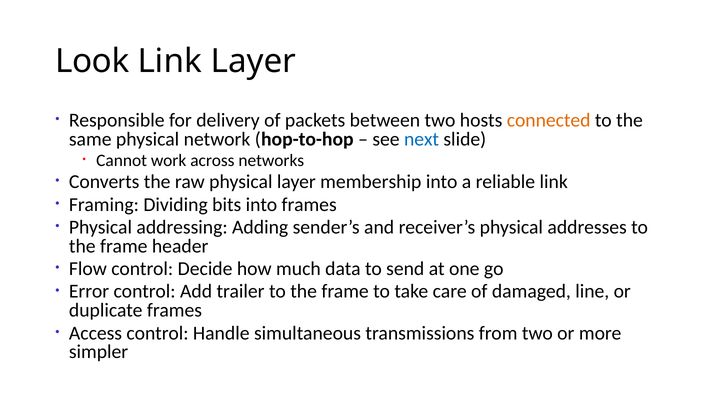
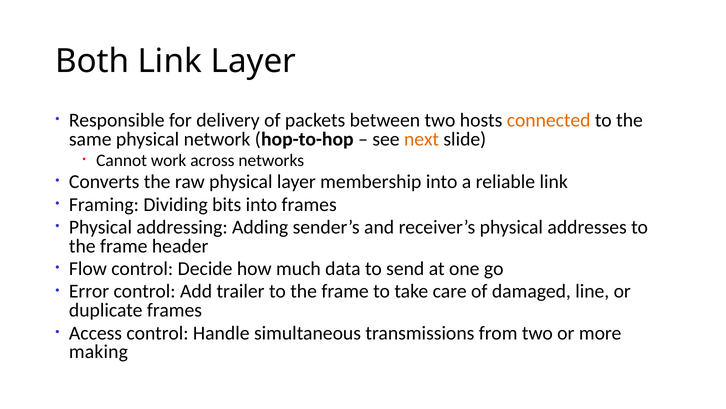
Look: Look -> Both (92, 61)
next colour: blue -> orange (422, 139)
simpler: simpler -> making (98, 351)
